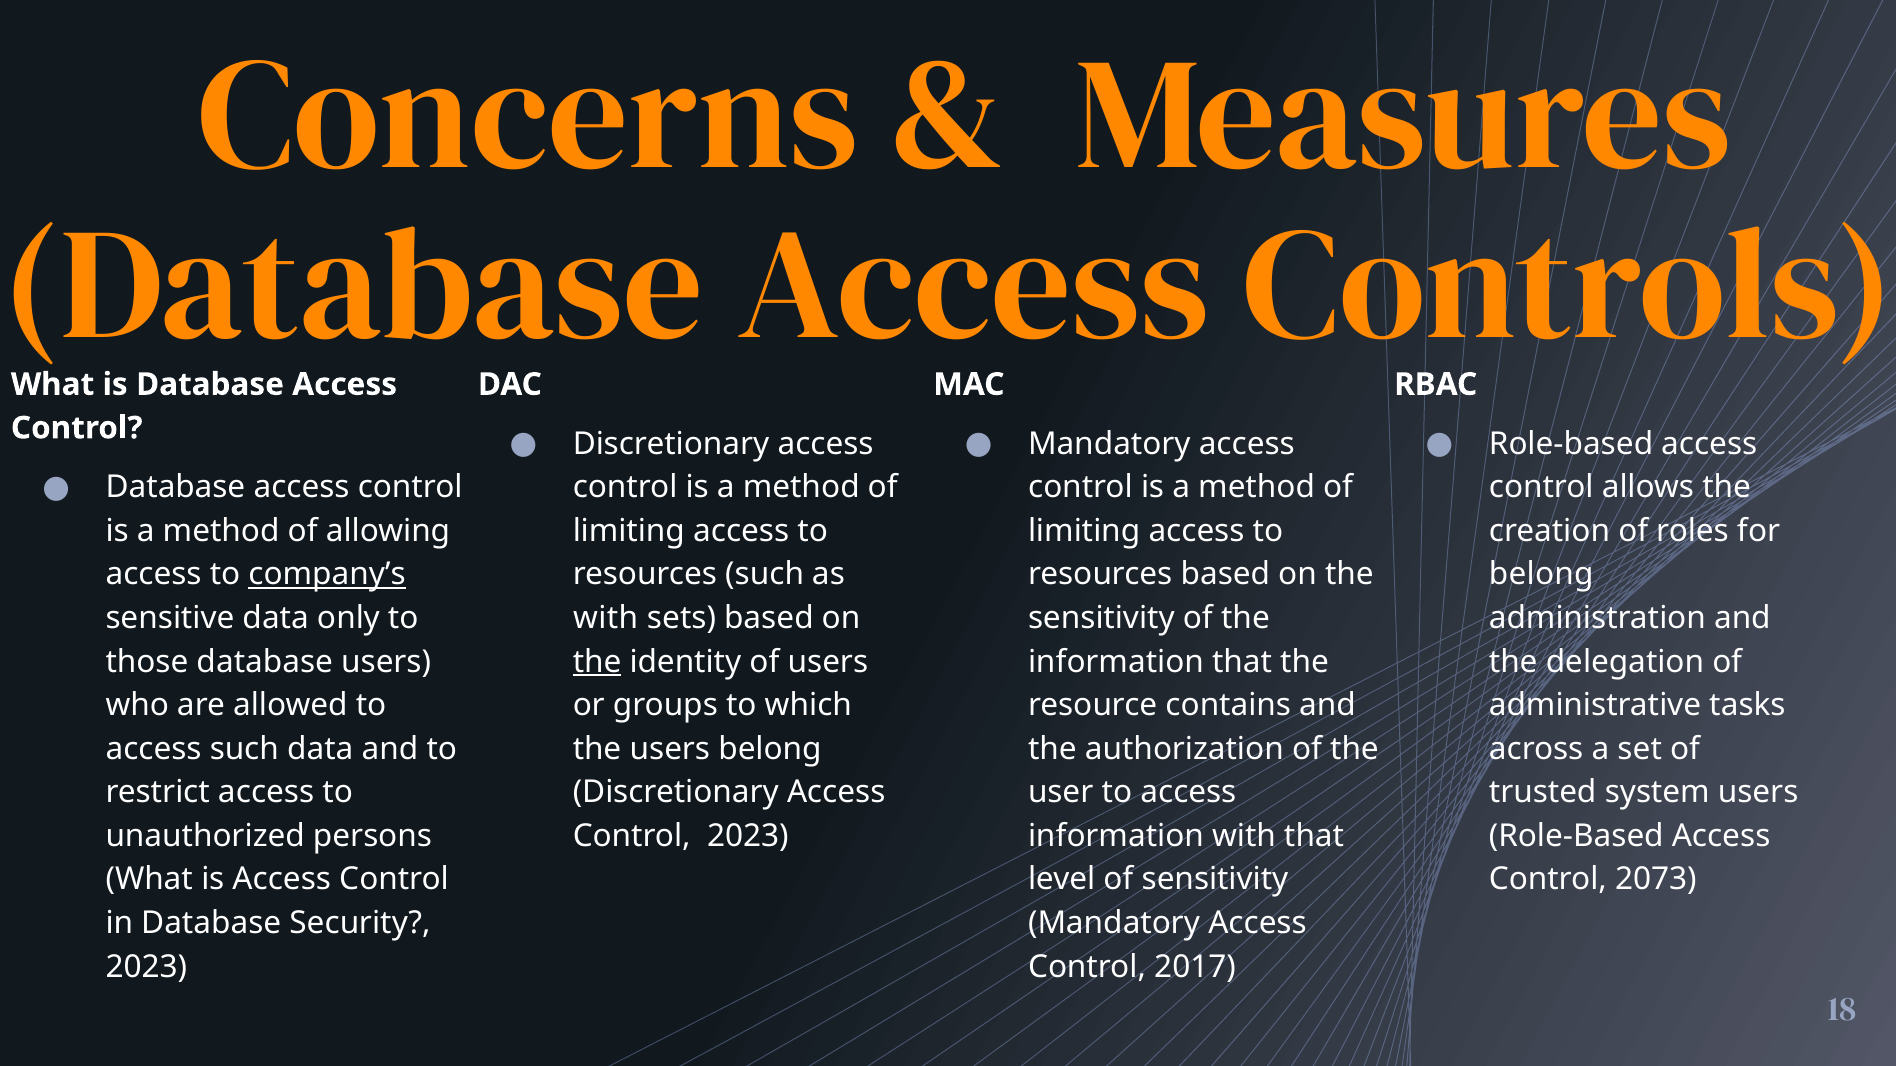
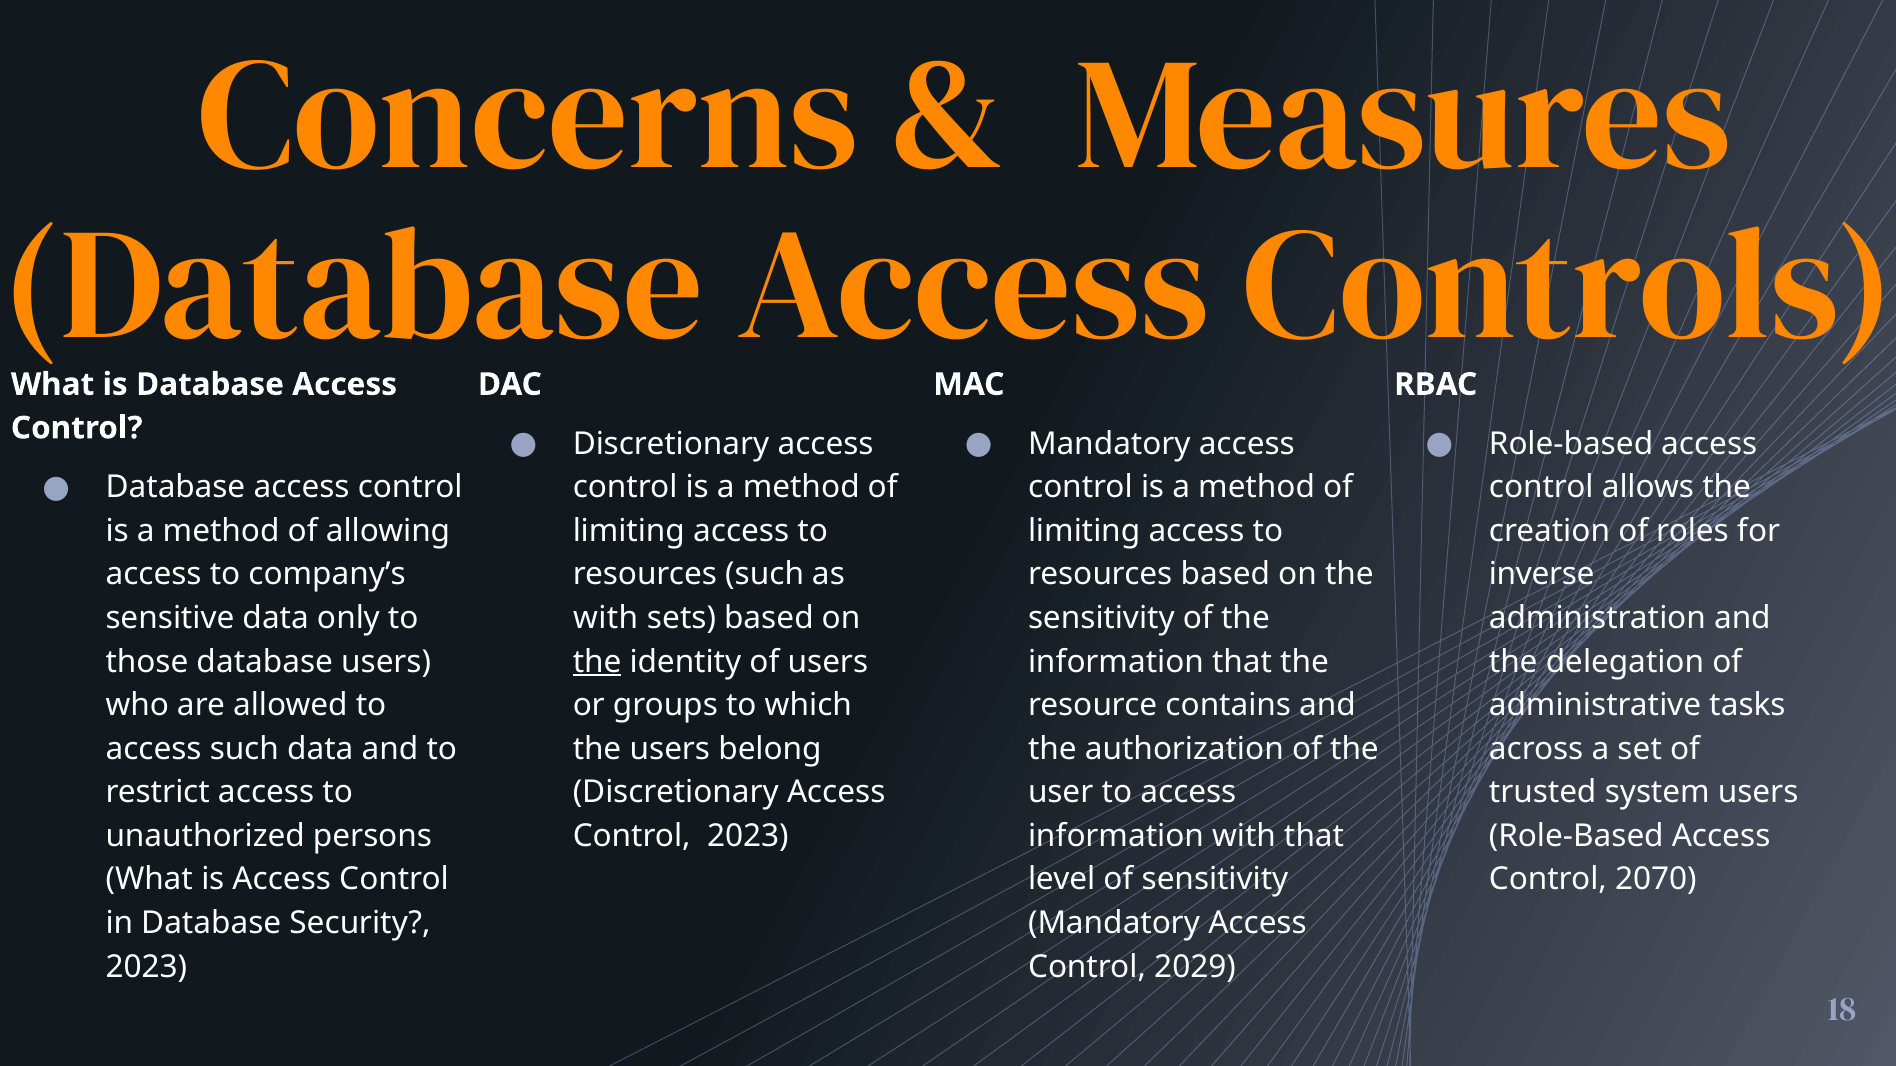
company’s underline: present -> none (327, 575)
belong: belong -> inverse (1542, 575)
2073: 2073 -> 2070 (1656, 880)
2017: 2017 -> 2029 (1195, 967)
